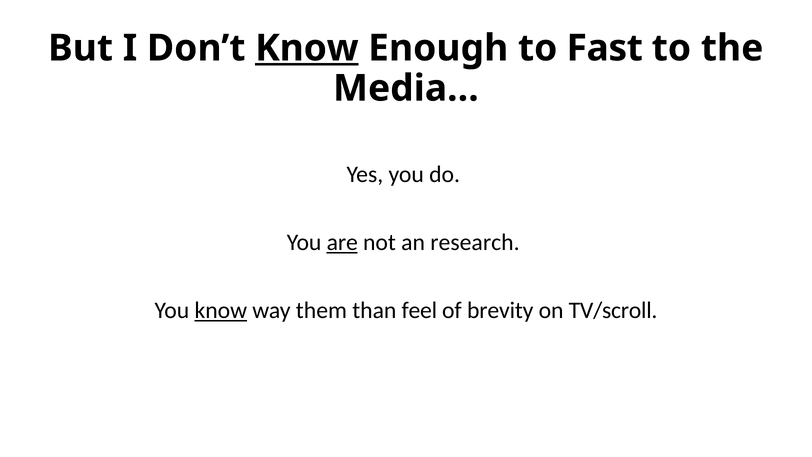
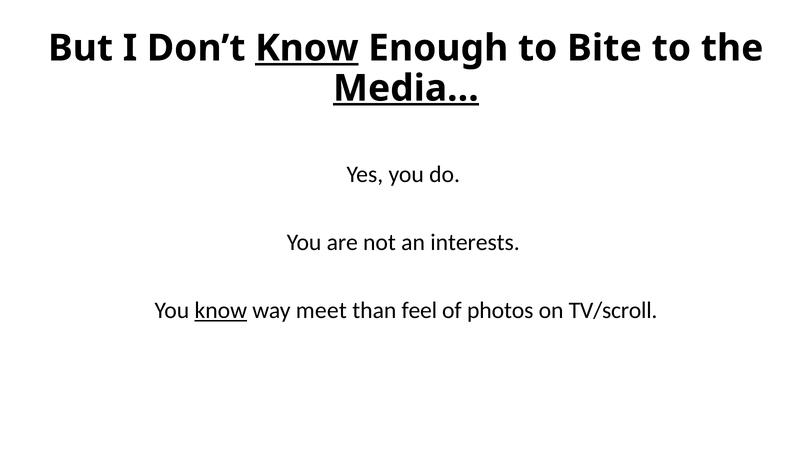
Fast: Fast -> Bite (604, 48)
Media… underline: none -> present (406, 88)
are underline: present -> none (342, 242)
research: research -> interests (475, 242)
them: them -> meet (321, 310)
brevity: brevity -> photos (500, 310)
